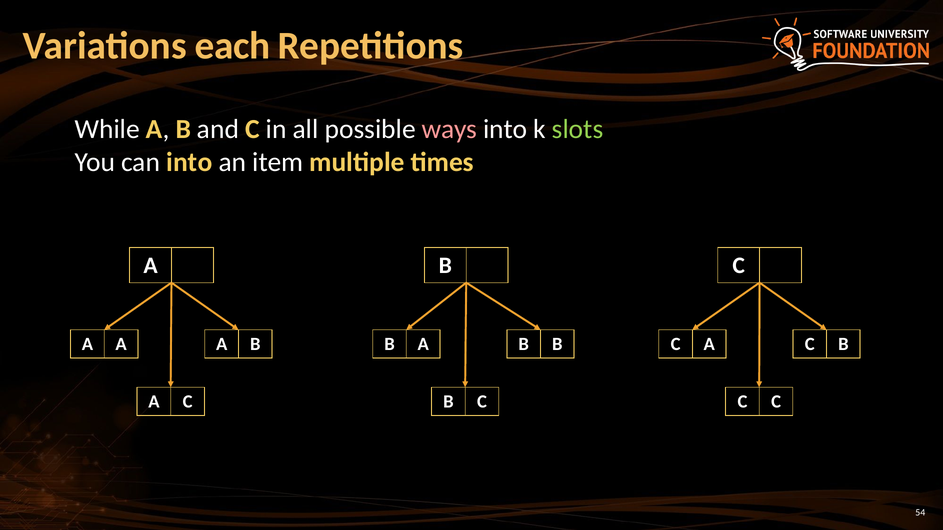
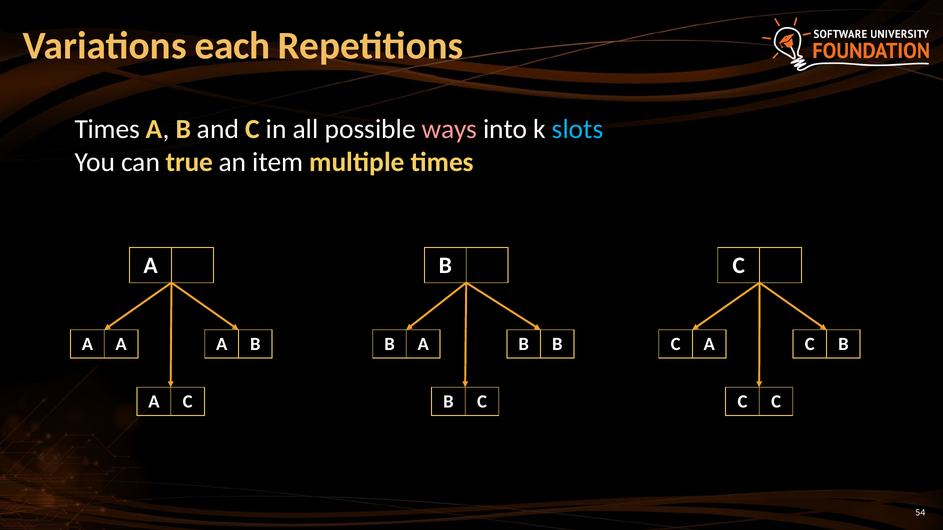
While: While -> Times (107, 129)
slots colour: light green -> light blue (578, 129)
can into: into -> true (189, 162)
